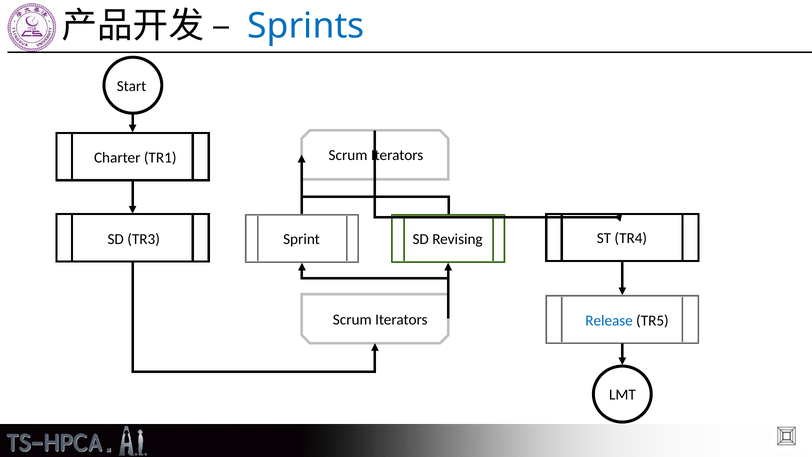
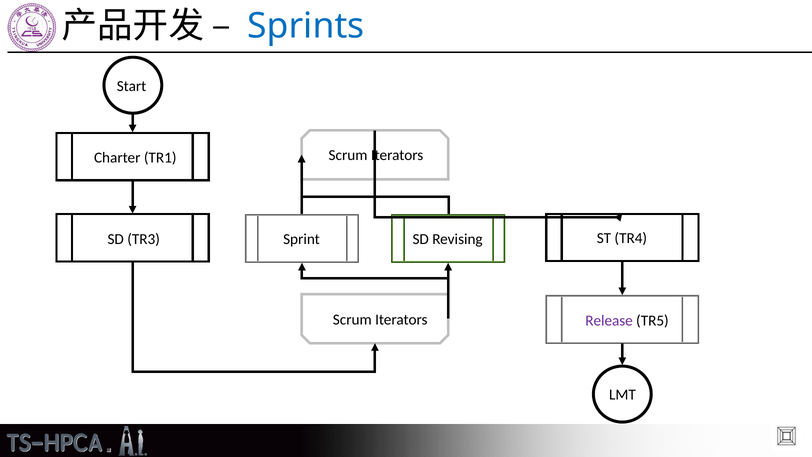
Release colour: blue -> purple (609, 321)
